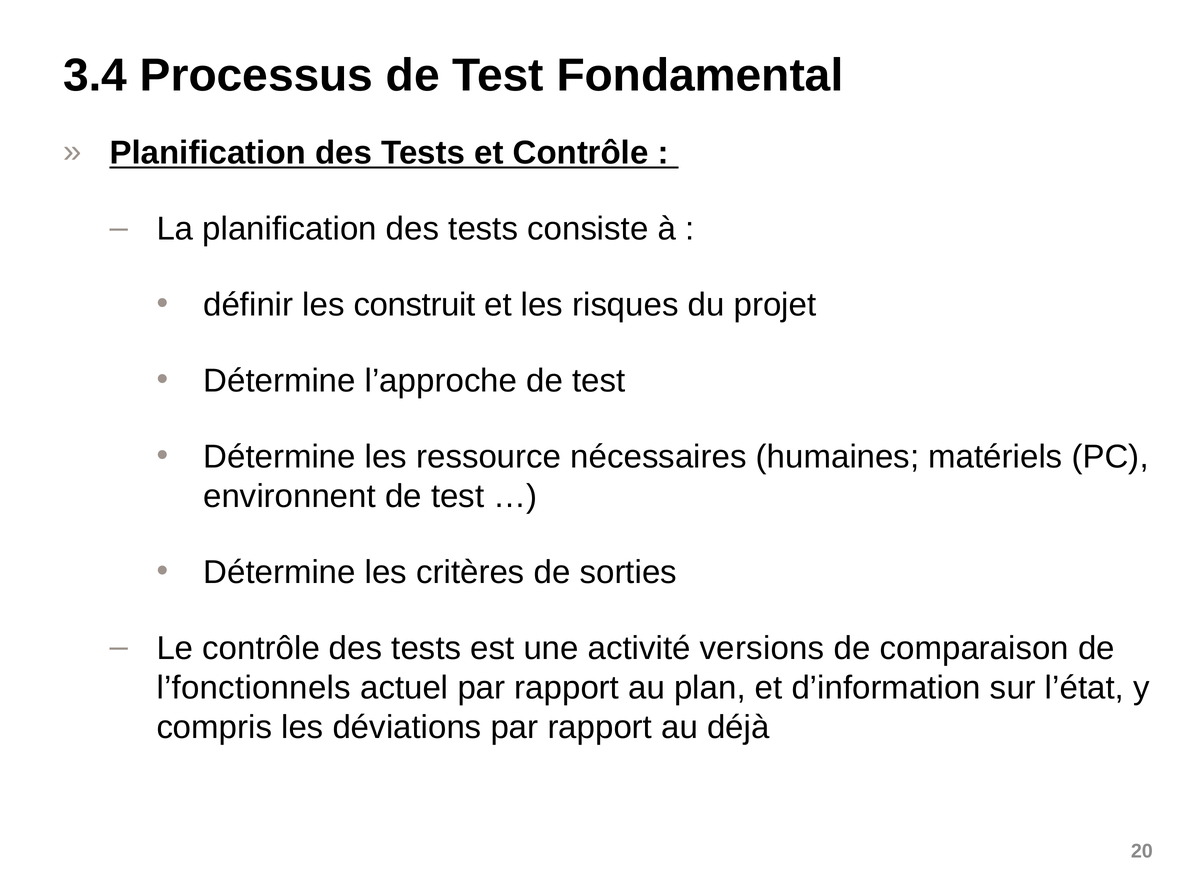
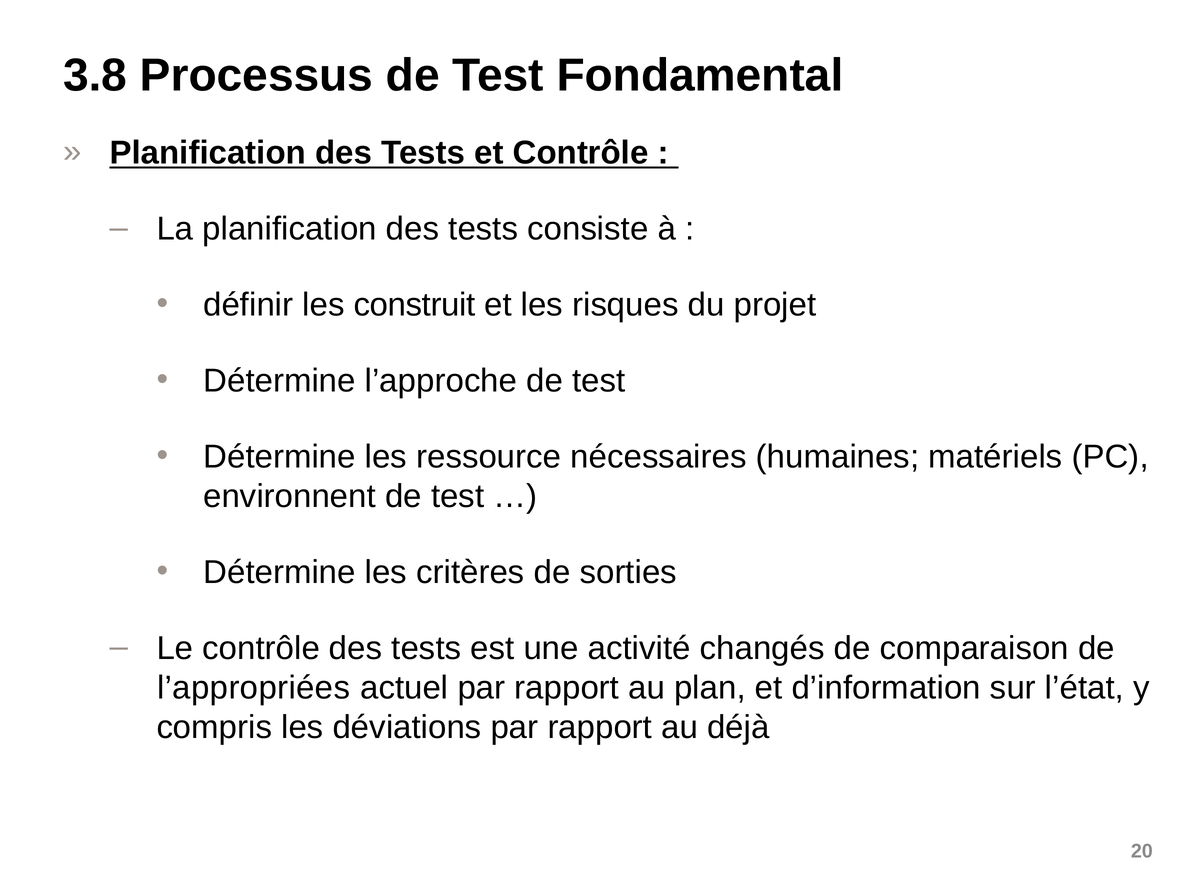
3.4: 3.4 -> 3.8 (95, 75)
versions: versions -> changés (762, 648)
l’fonctionnels: l’fonctionnels -> l’appropriées (254, 688)
